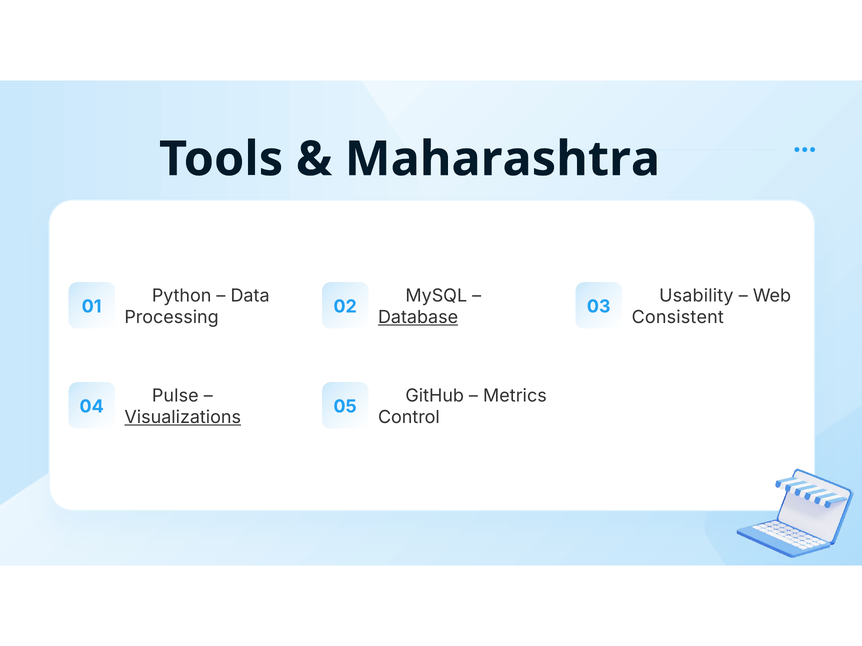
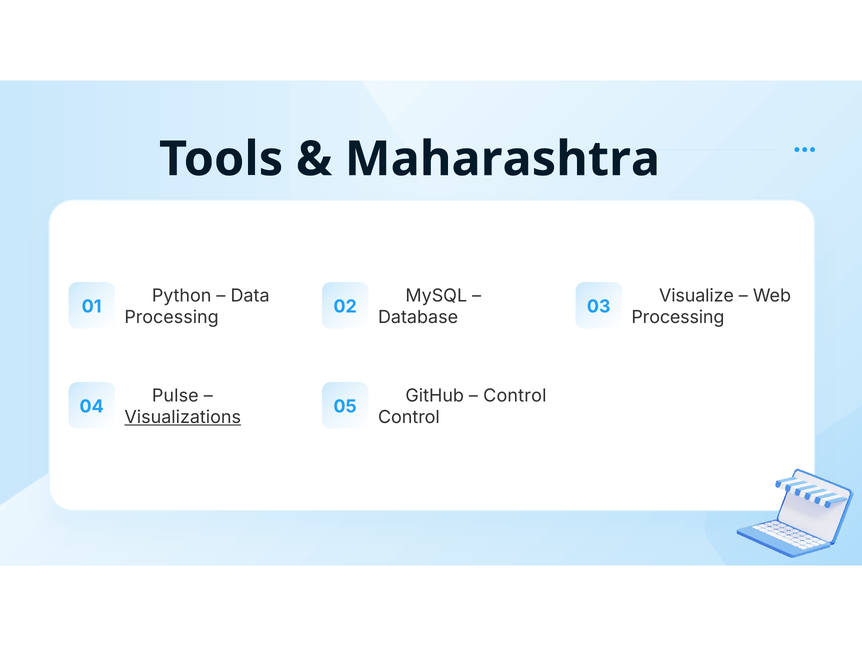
Usability: Usability -> Visualize (696, 296)
Database underline: present -> none (418, 318)
Consistent: Consistent -> Processing (678, 318)
Metrics: Metrics -> Control (515, 396)
